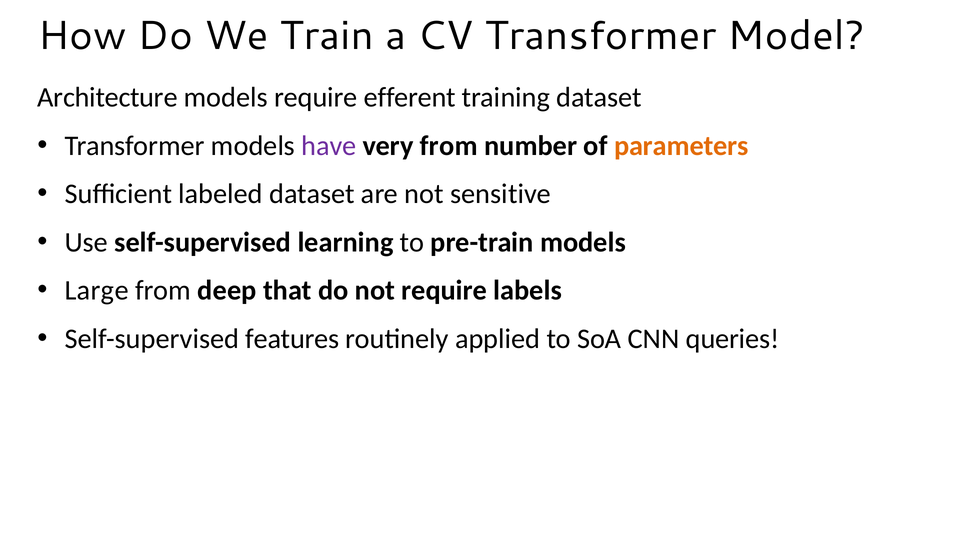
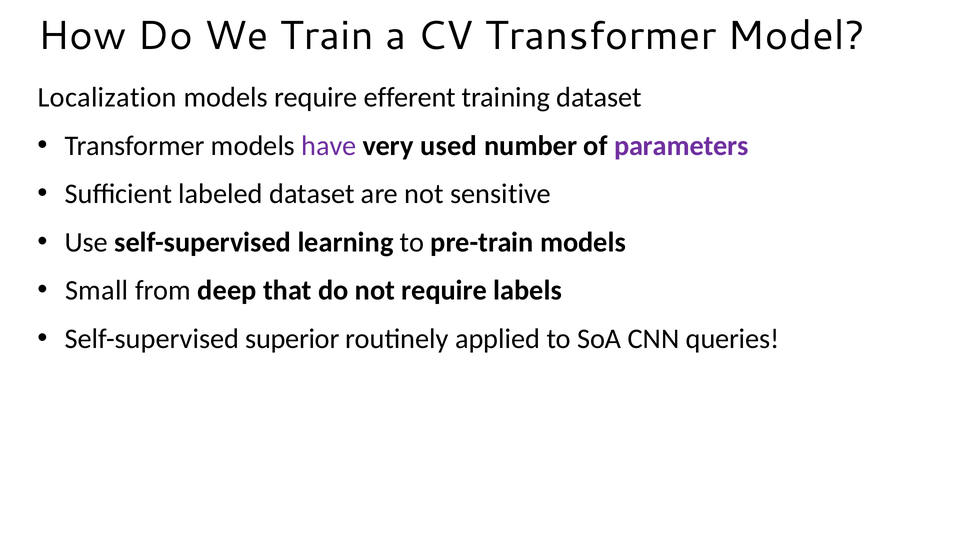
Architecture: Architecture -> Localization (107, 98)
very from: from -> used (449, 146)
parameters colour: orange -> purple (681, 146)
Large: Large -> Small (97, 290)
features: features -> superior (292, 339)
